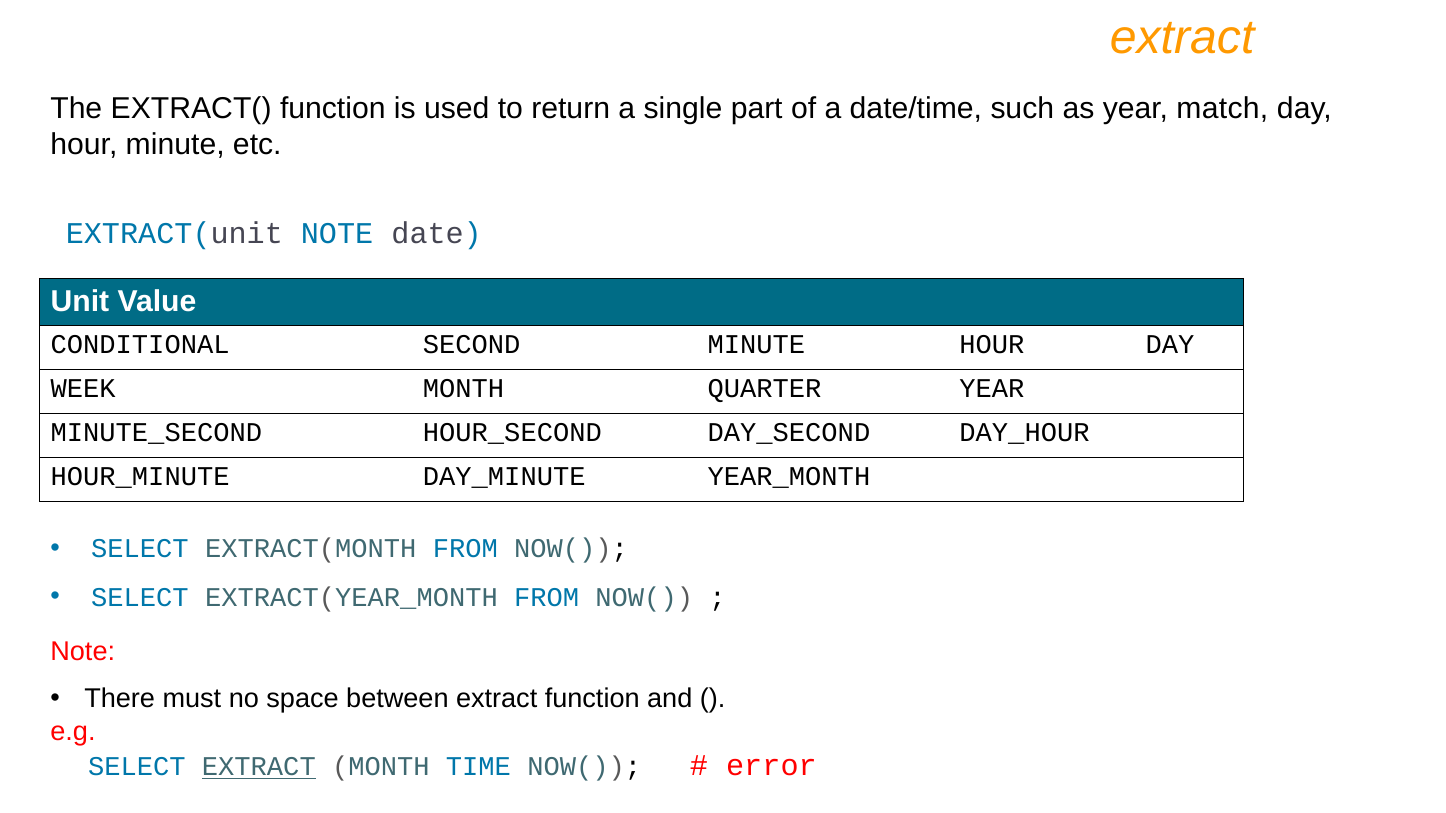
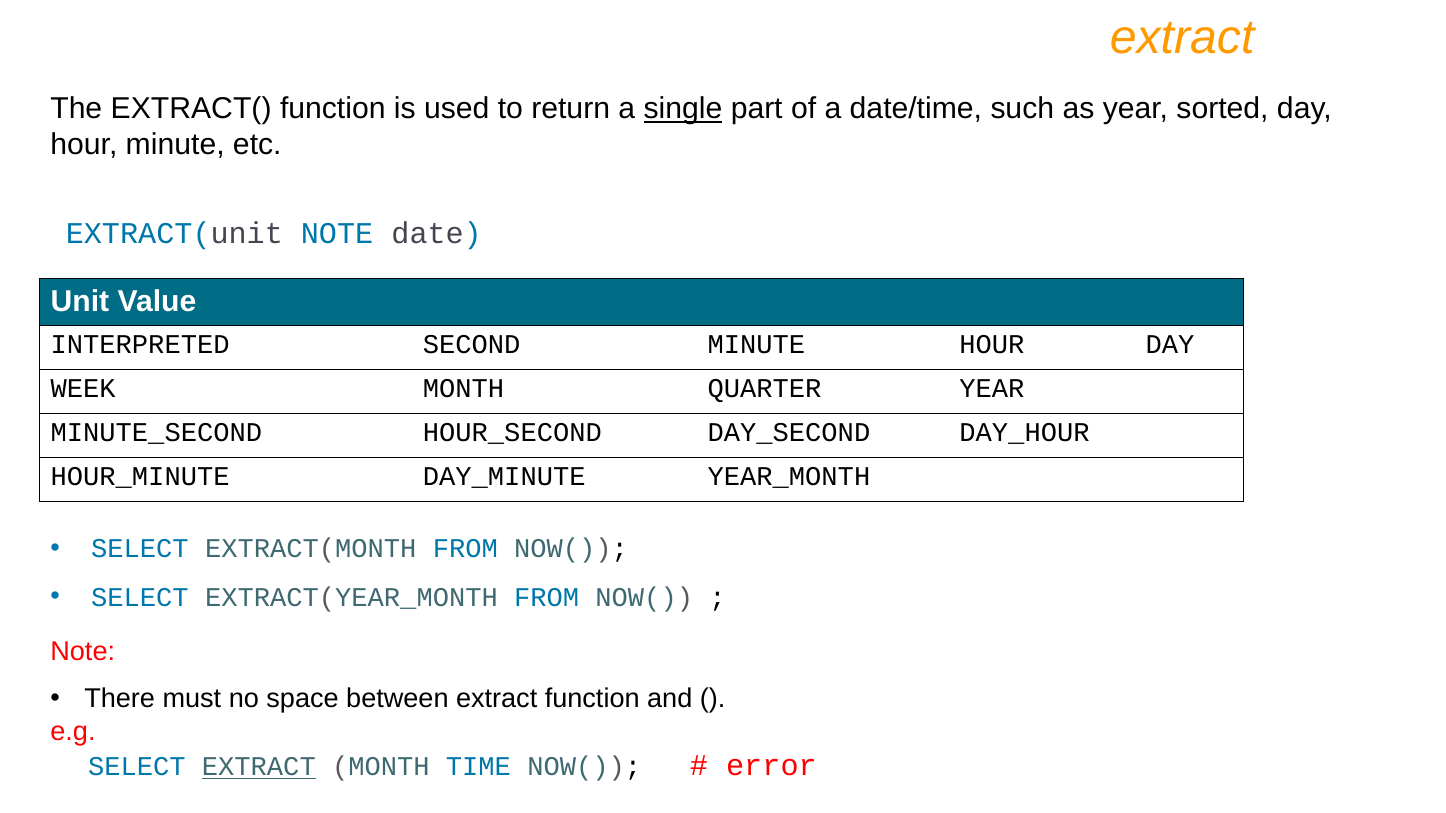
single underline: none -> present (683, 109)
match: match -> sorted (1223, 109)
CONDITIONAL: CONDITIONAL -> INTERPRETED (140, 345)
